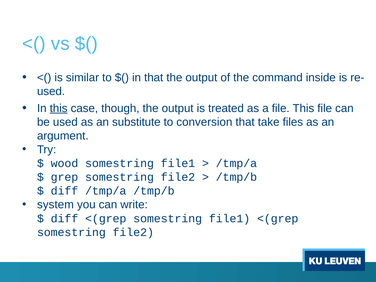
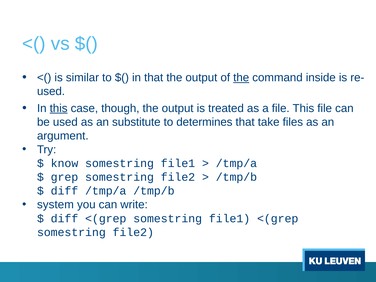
the underline: none -> present (241, 78)
conversion: conversion -> determines (204, 122)
wood: wood -> know (64, 163)
